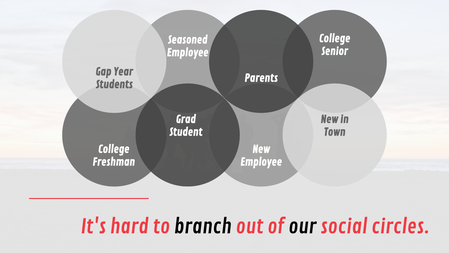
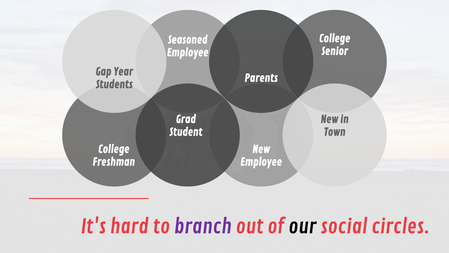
branch colour: black -> purple (203, 227)
